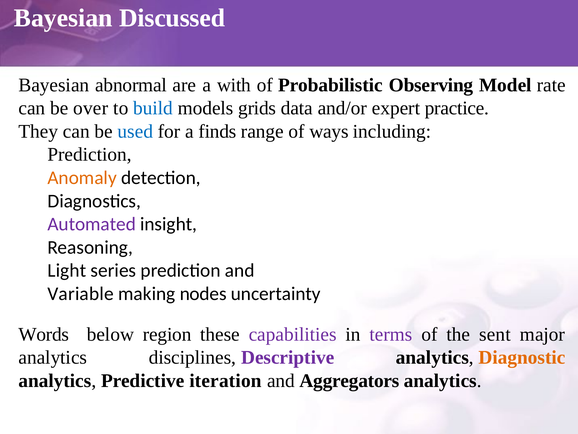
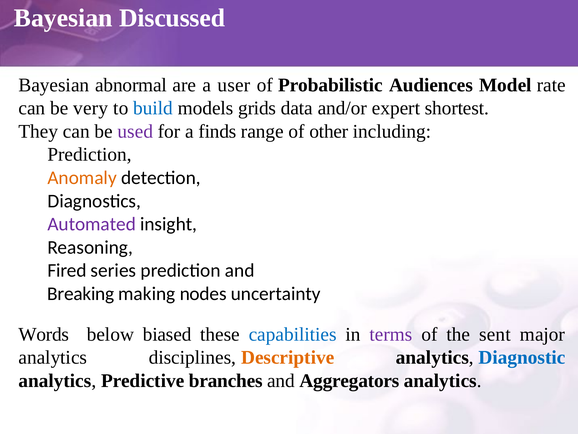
with: with -> user (234, 85)
Observing: Observing -> Audiences (431, 85)
over: over -> very (91, 108)
practice: practice -> shortest (457, 108)
used colour: blue -> purple (135, 131)
ways: ways -> other (329, 131)
Light: Light -> Fired (67, 270)
Variable: Variable -> Breaking (81, 294)
region: region -> biased (167, 334)
capabilities colour: purple -> blue (293, 334)
Descriptive colour: purple -> orange (288, 357)
Diagnostic colour: orange -> blue (522, 357)
iteration: iteration -> branches (226, 381)
